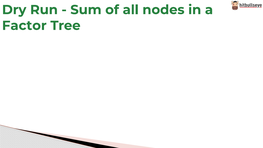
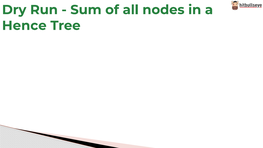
Factor: Factor -> Hence (24, 26)
